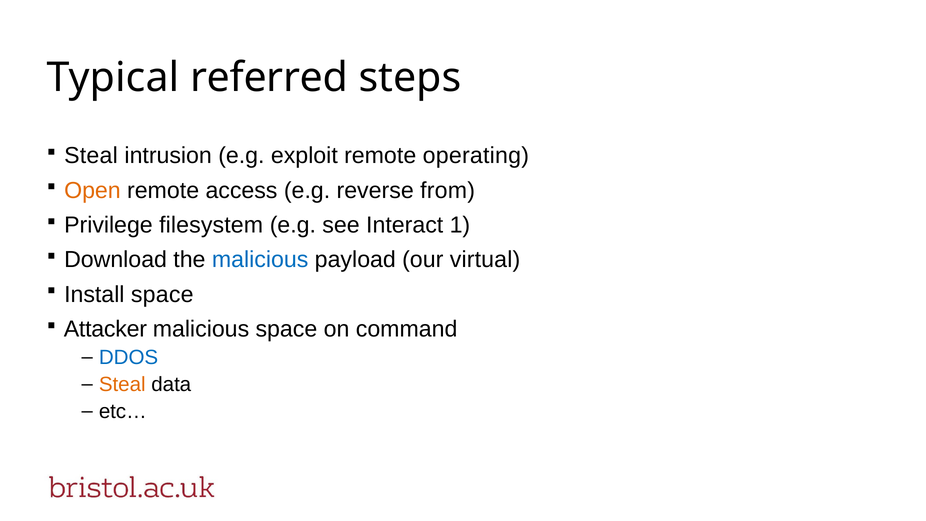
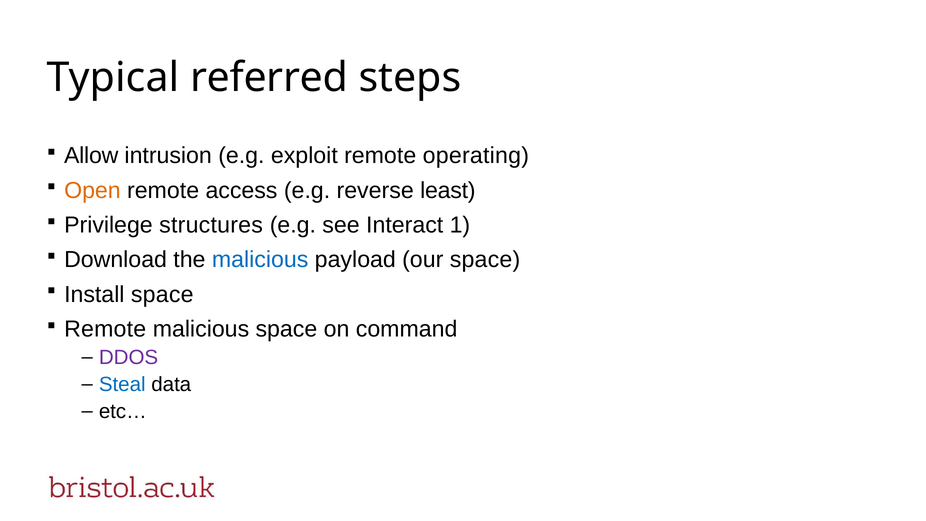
Steal: Steal -> Allow (91, 156)
from: from -> least (448, 190)
filesystem: filesystem -> structures (211, 225)
our virtual: virtual -> space (485, 260)
Attacker: Attacker -> Remote (105, 329)
DDOS colour: blue -> purple (129, 357)
Steal colour: orange -> blue (122, 384)
